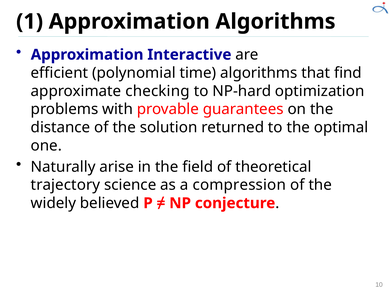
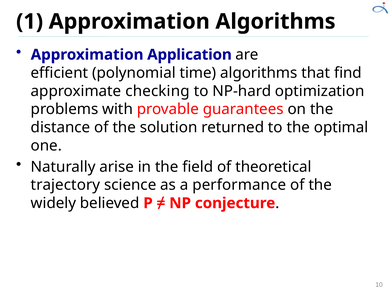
Interactive: Interactive -> Application (189, 55)
compression: compression -> performance (239, 185)
